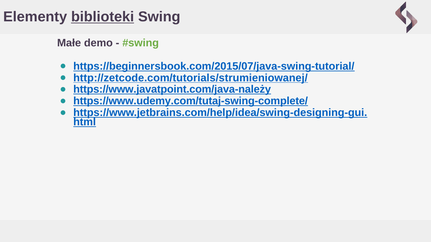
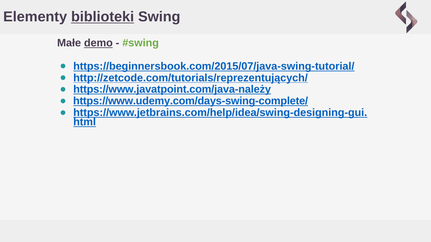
demo underline: none -> present (98, 43)
http://zetcode.com/tutorials/strumieniowanej/: http://zetcode.com/tutorials/strumieniowanej/ -> http://zetcode.com/tutorials/reprezentujących/ (191, 78)
https://www.udemy.com/tutaj-swing-complete/: https://www.udemy.com/tutaj-swing-complete/ -> https://www.udemy.com/days-swing-complete/ (191, 101)
